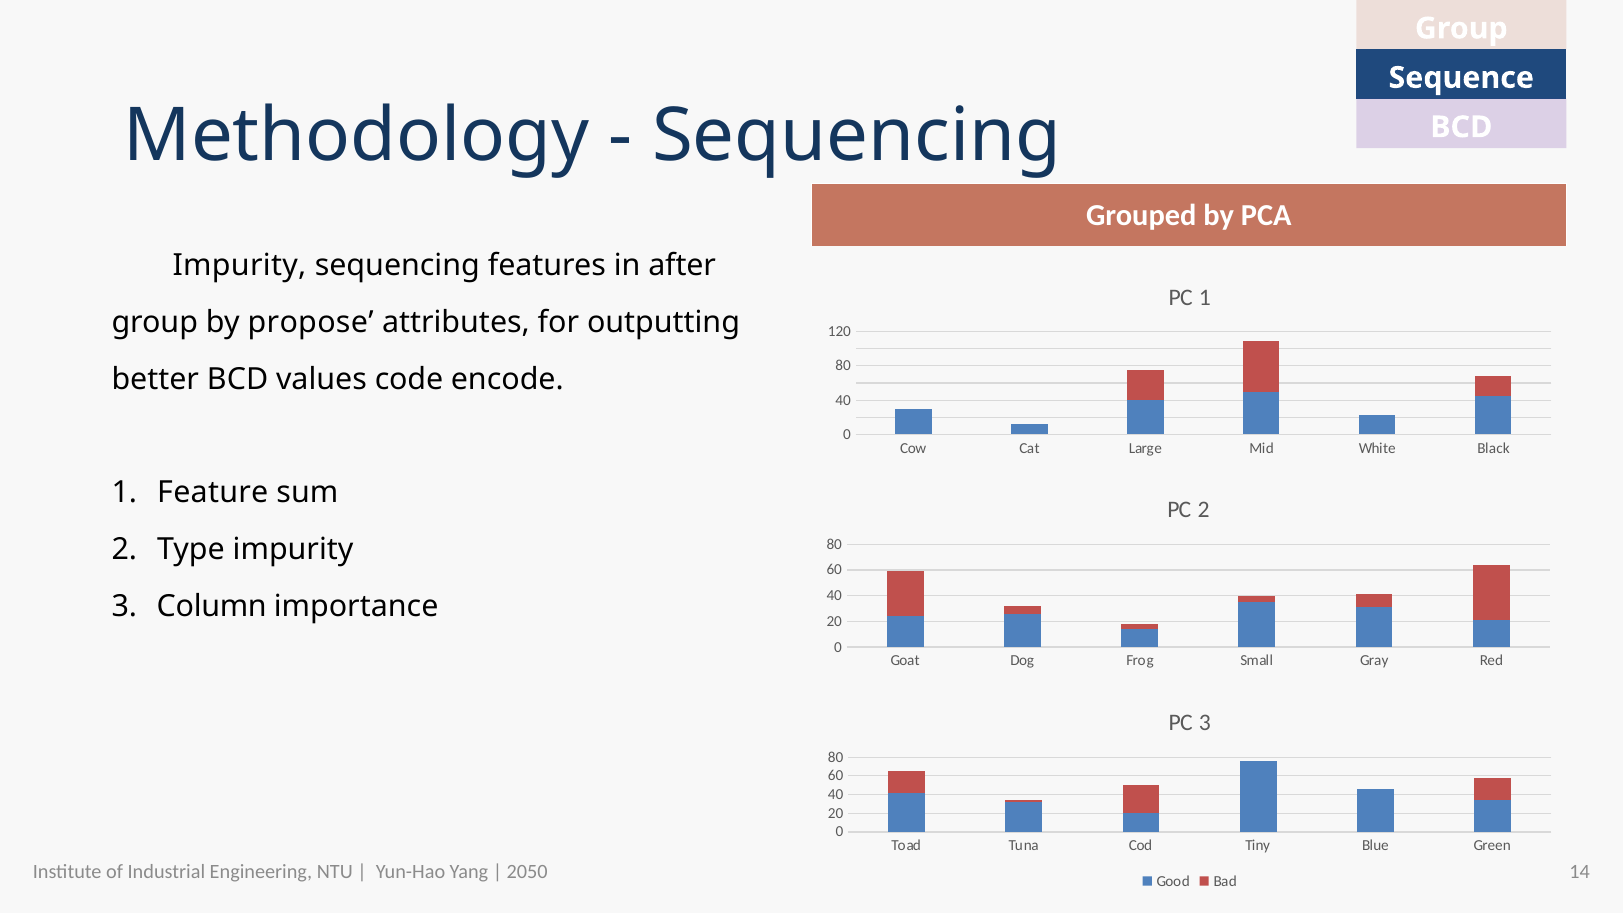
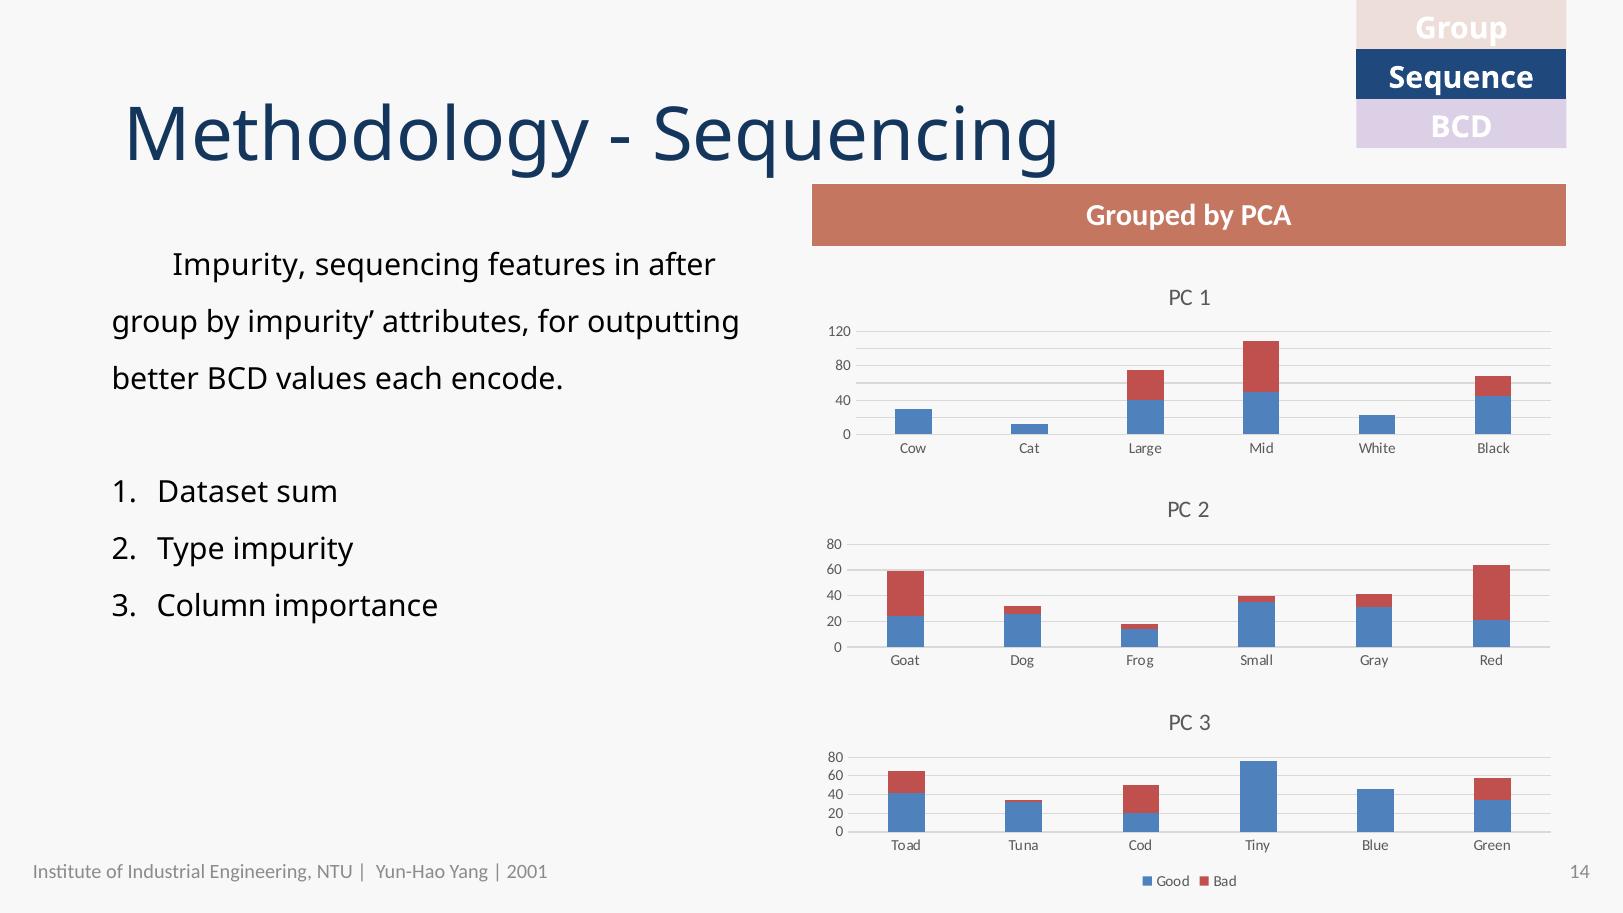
by propose: propose -> impurity (311, 322)
code: code -> each (409, 379)
Feature: Feature -> Dataset (213, 493)
2050: 2050 -> 2001 (527, 872)
